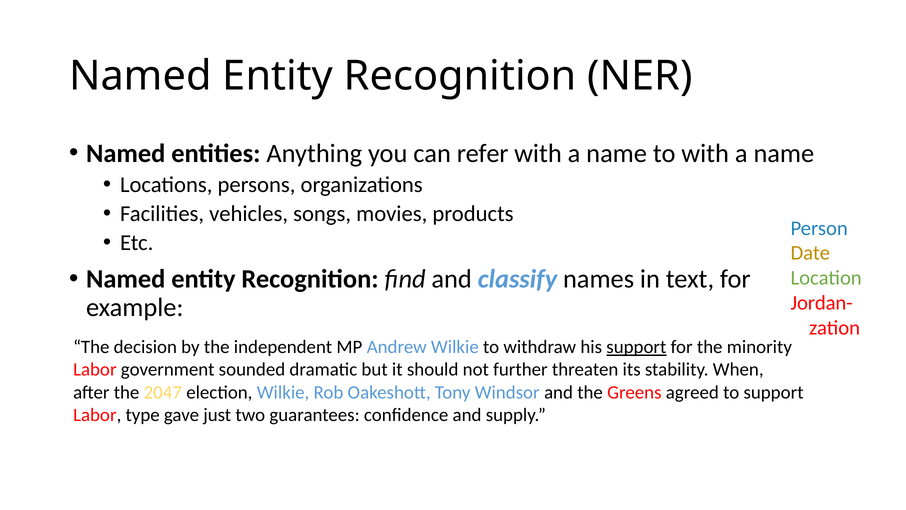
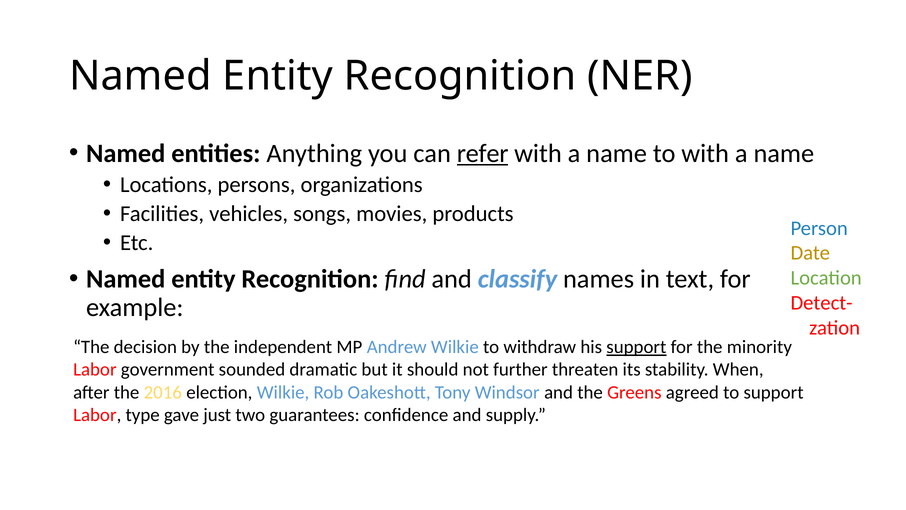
refer underline: none -> present (483, 153)
Jordan-: Jordan- -> Detect- (822, 303)
2047: 2047 -> 2016 (163, 392)
